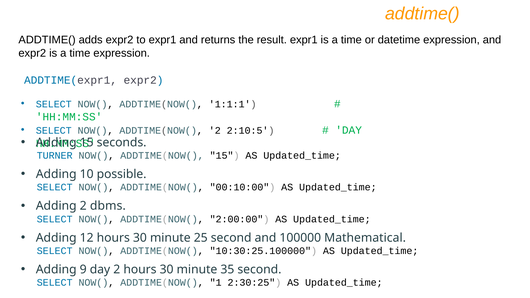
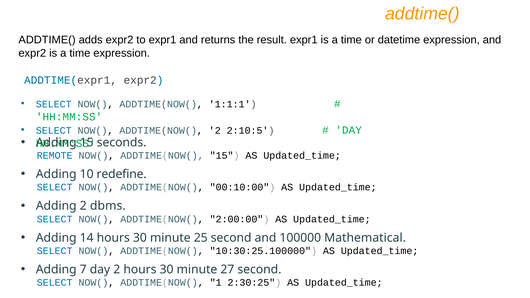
TURNER: TURNER -> REMOTE (55, 156)
possible: possible -> redefine (122, 174)
12: 12 -> 14 (87, 238)
9: 9 -> 7 (83, 270)
35: 35 -> 27 (227, 270)
